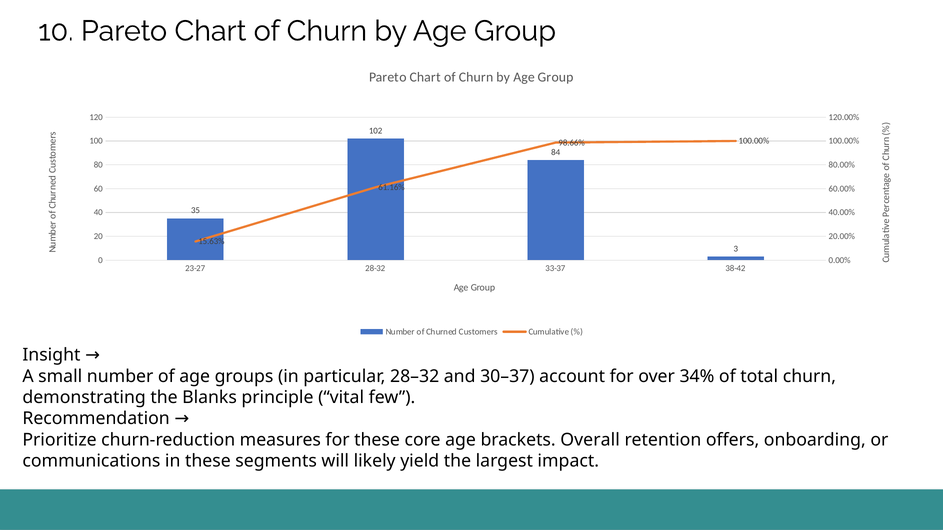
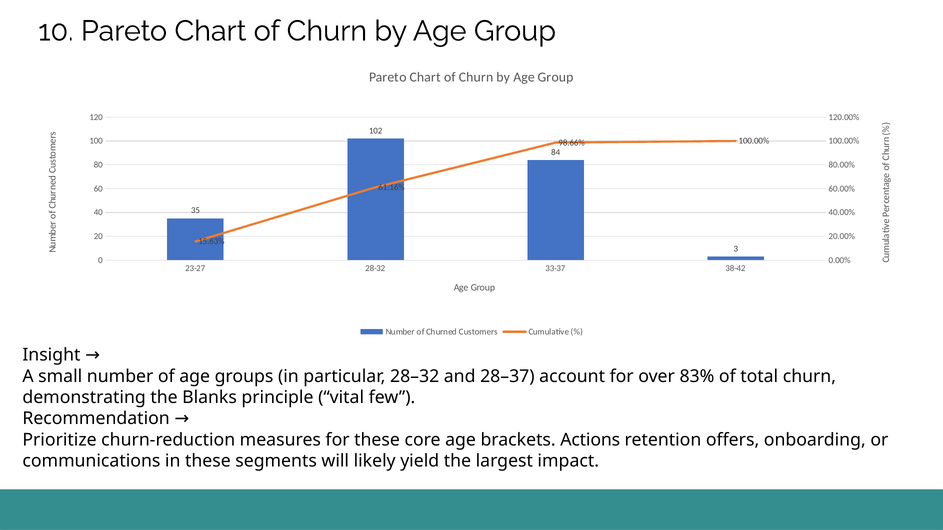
30–37: 30–37 -> 28–37 (507, 376)
34%: 34% -> 83% (697, 376)
Overall: Overall -> Actions (590, 440)
